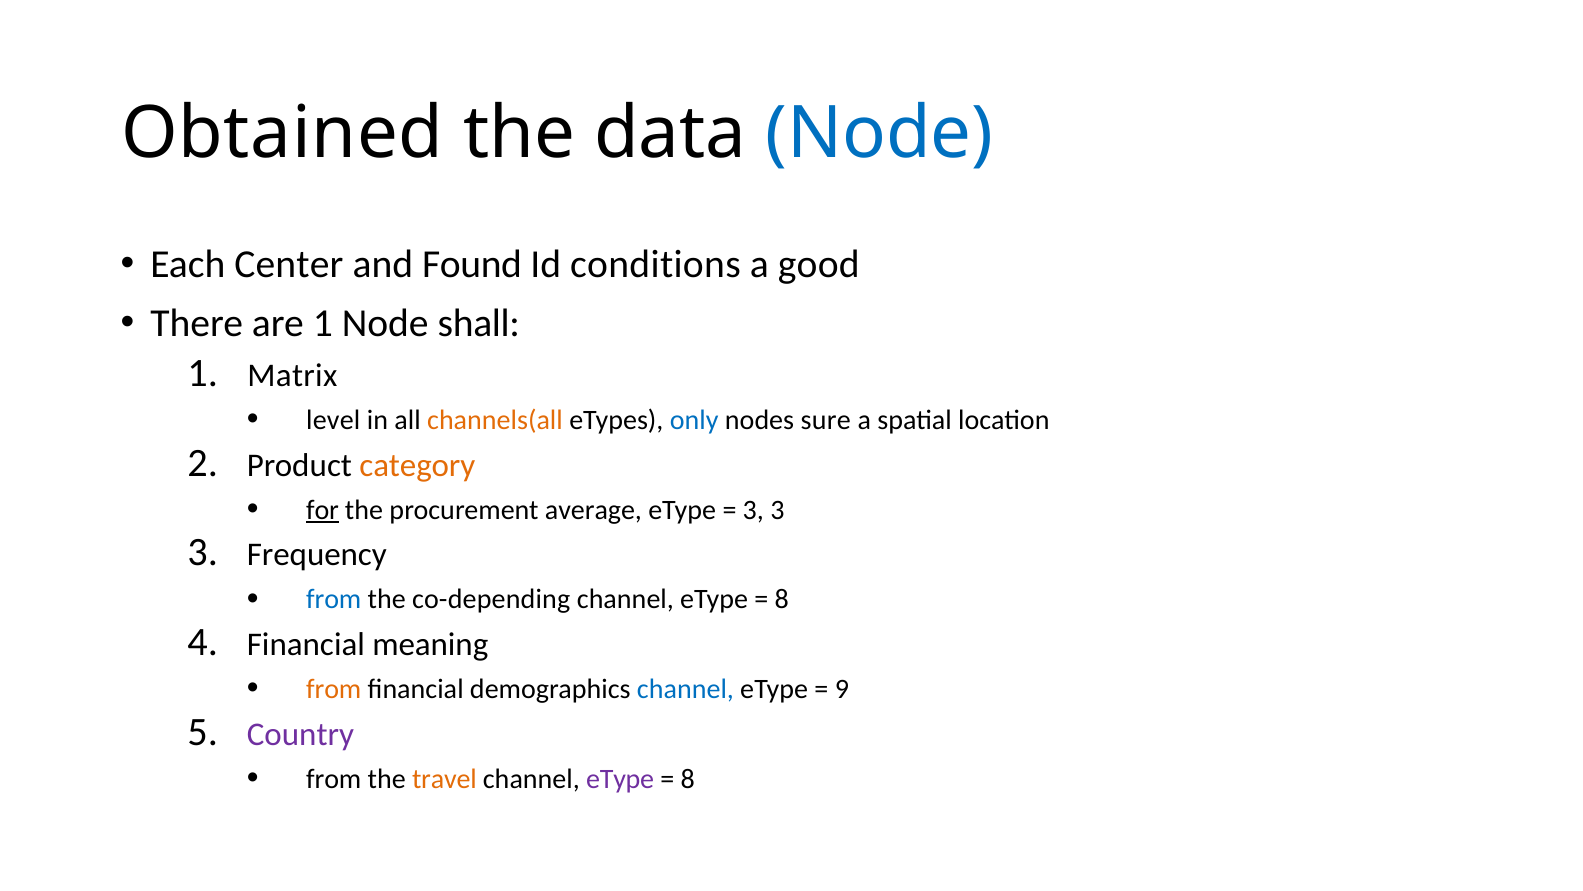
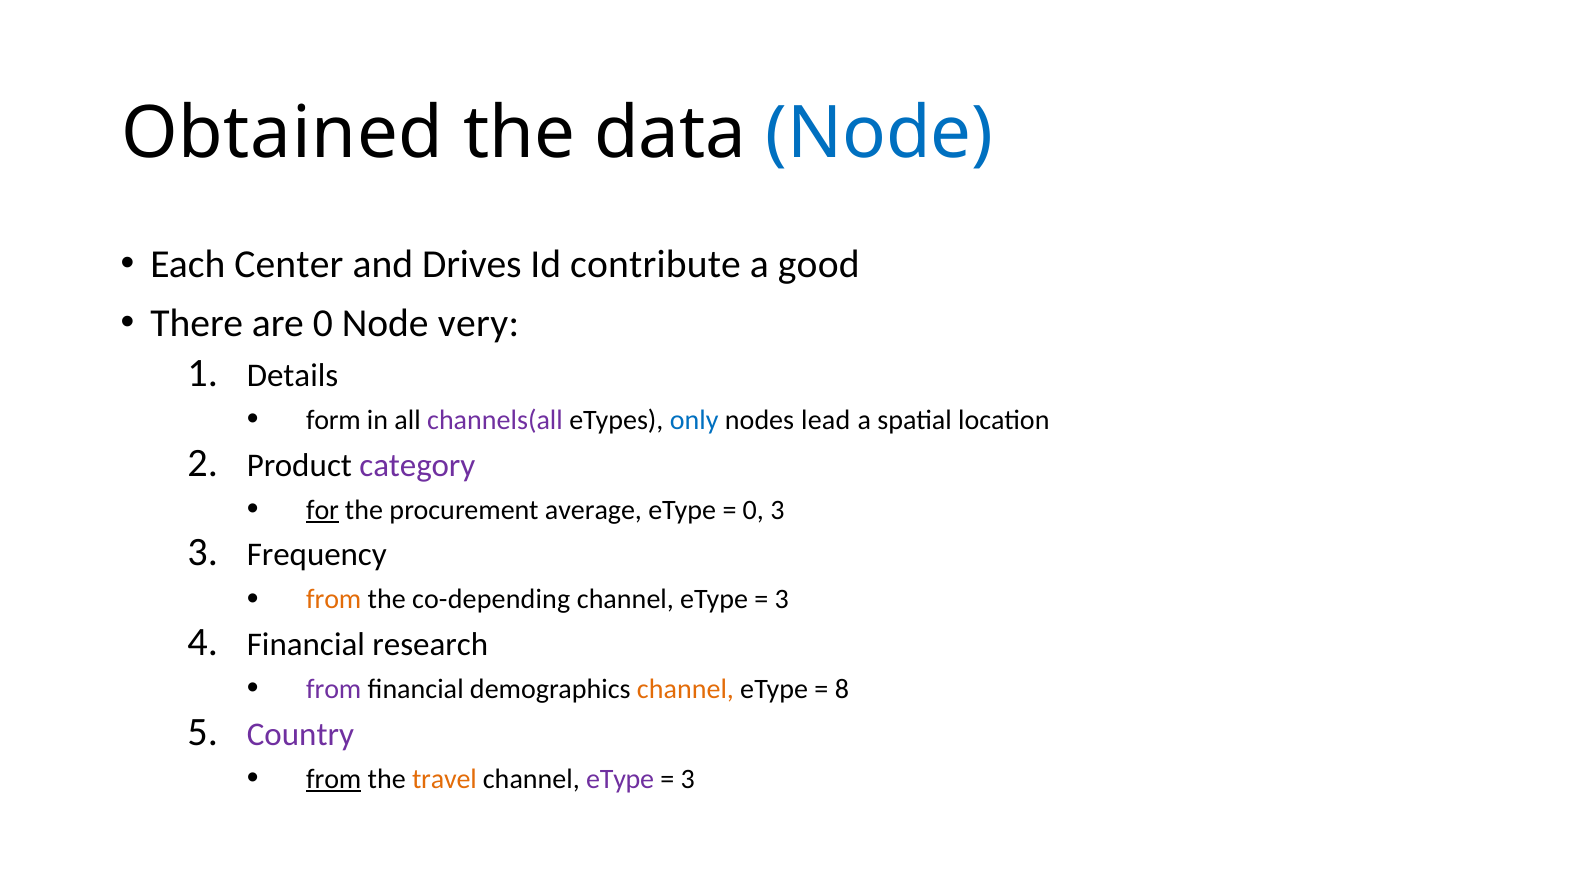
Found: Found -> Drives (472, 264)
conditions: conditions -> contribute (656, 264)
are 1: 1 -> 0 (323, 323)
shall: shall -> very (478, 323)
Matrix: Matrix -> Details (293, 375)
level: level -> form (333, 420)
channels(all colour: orange -> purple (495, 420)
sure: sure -> lead (826, 420)
category colour: orange -> purple (417, 465)
3: 3 -> 0 (753, 509)
from colour: blue -> orange (334, 599)
8: 8 -> 3 (782, 599)
meaning: meaning -> research (430, 644)
from colour: orange -> purple (334, 689)
channel colour: blue -> orange (685, 689)
9: 9 -> 8 (842, 689)
from underline: none -> present (334, 779)
8: 8 -> 3 (688, 779)
